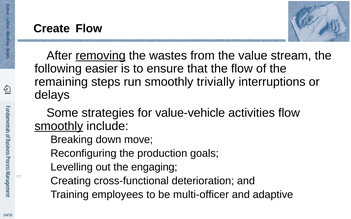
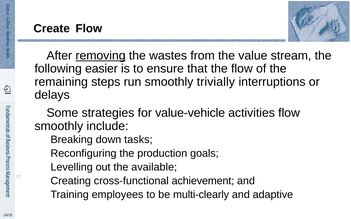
smoothly underline: present -> none (59, 126)
move: move -> tasks (138, 140)
engaging: engaging -> available (154, 167)
deterioration: deterioration -> achievement (203, 181)
multi-officer: multi-officer -> multi-clearly (201, 195)
